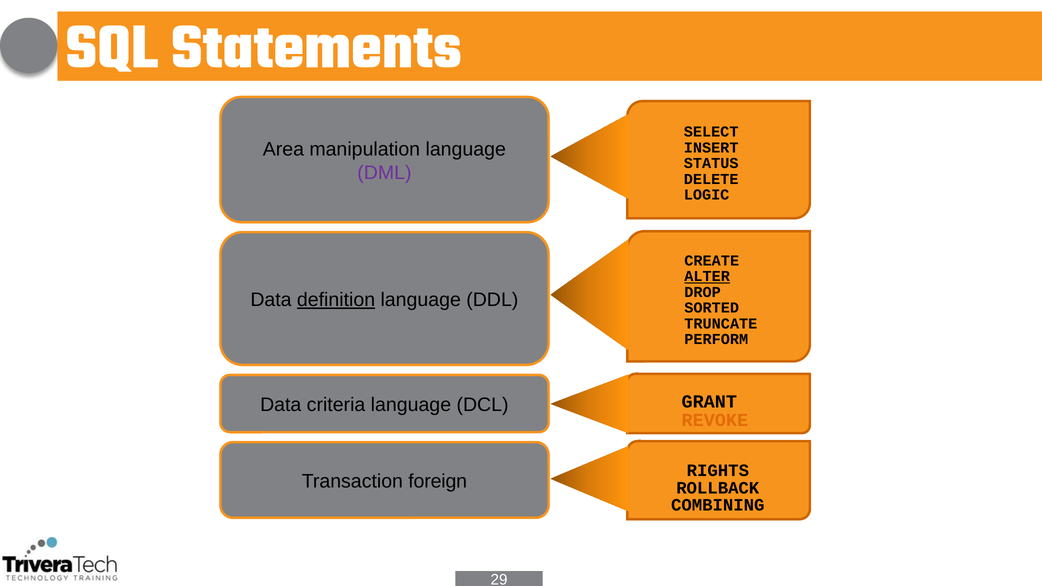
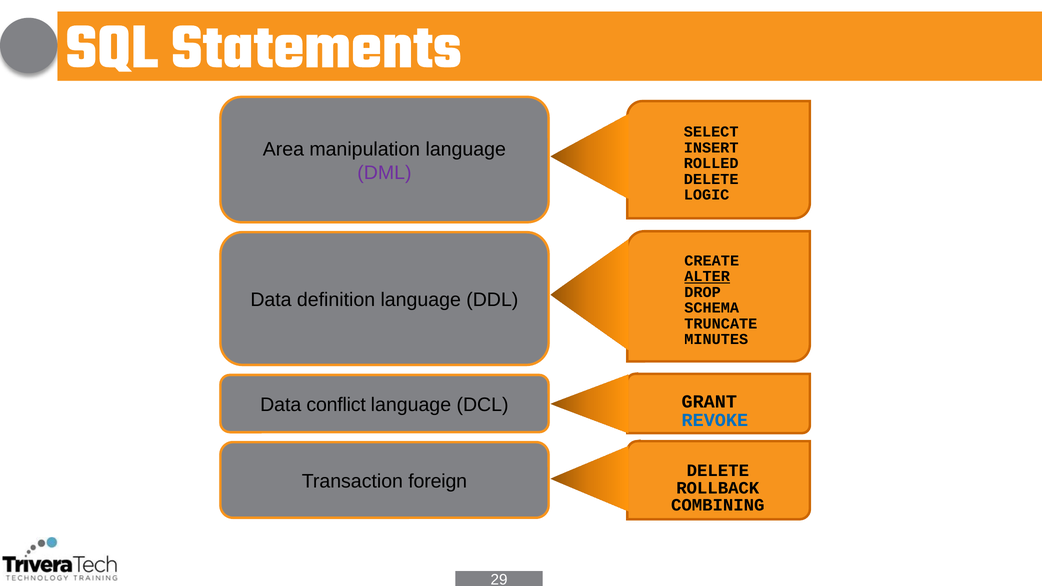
STATUS: STATUS -> ROLLED (711, 163)
definition underline: present -> none (336, 300)
SORTED: SORTED -> SCHEMA (712, 308)
PERFORM: PERFORM -> MINUTES (716, 339)
criteria: criteria -> conflict (336, 405)
REVOKE colour: orange -> blue (715, 420)
RIGHTS: RIGHTS -> DELETE (718, 470)
